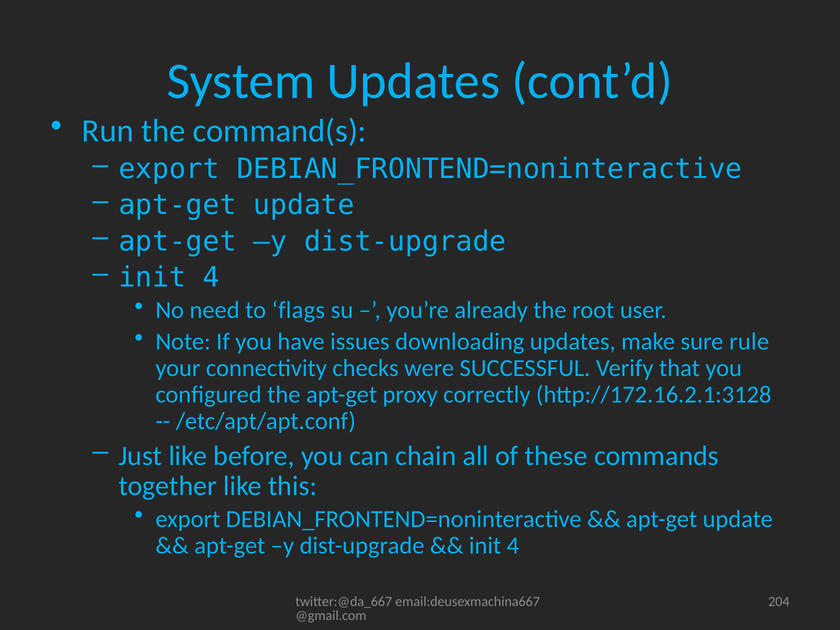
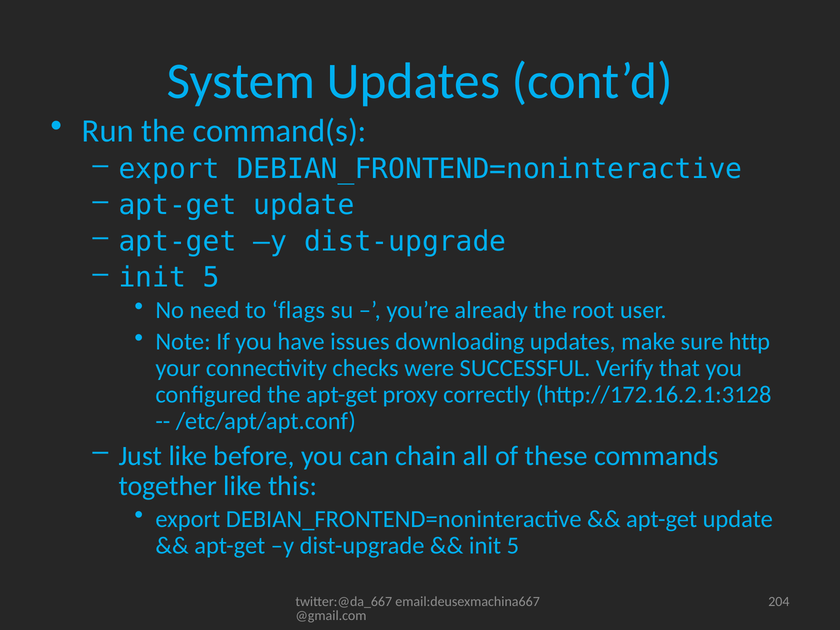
4: 4 -> 5 (211, 277)
rule: rule -> http (749, 342)
4: 4 -> 5 (513, 546)
